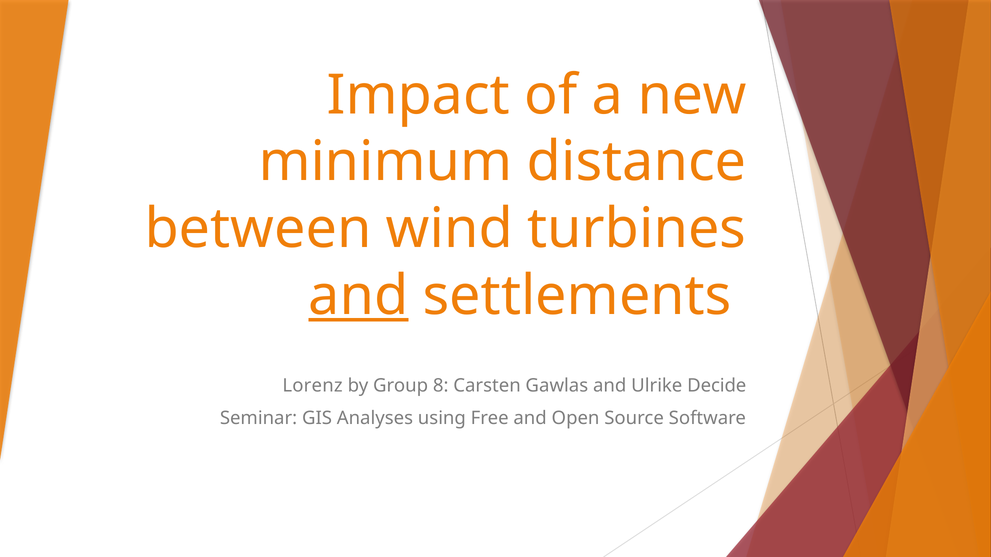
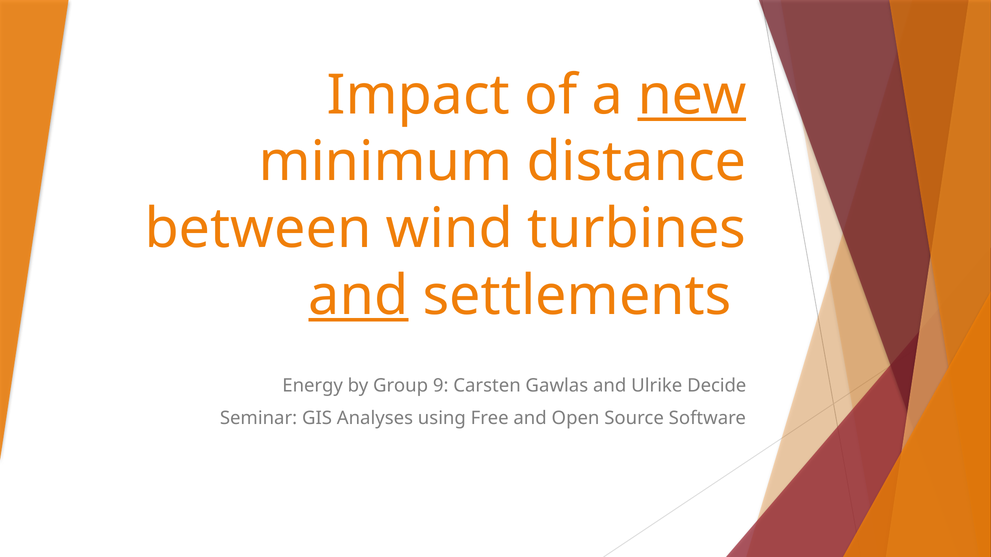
new underline: none -> present (692, 95)
Lorenz: Lorenz -> Energy (313, 386)
8: 8 -> 9 (441, 386)
